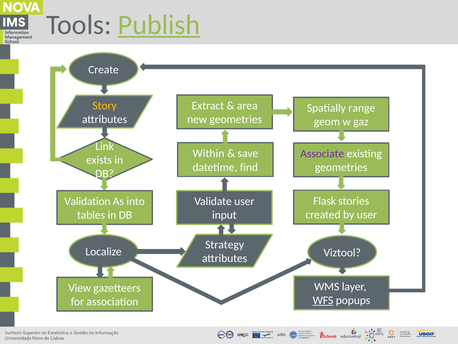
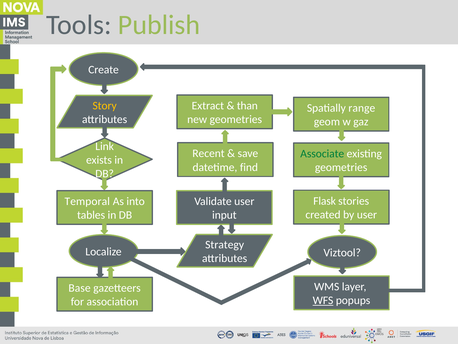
Publish underline: present -> none (159, 25)
area: area -> than (247, 106)
Within: Within -> Recent (209, 153)
Associate colour: purple -> green (322, 154)
Validation: Validation -> Temporal (87, 201)
View: View -> Base (80, 288)
